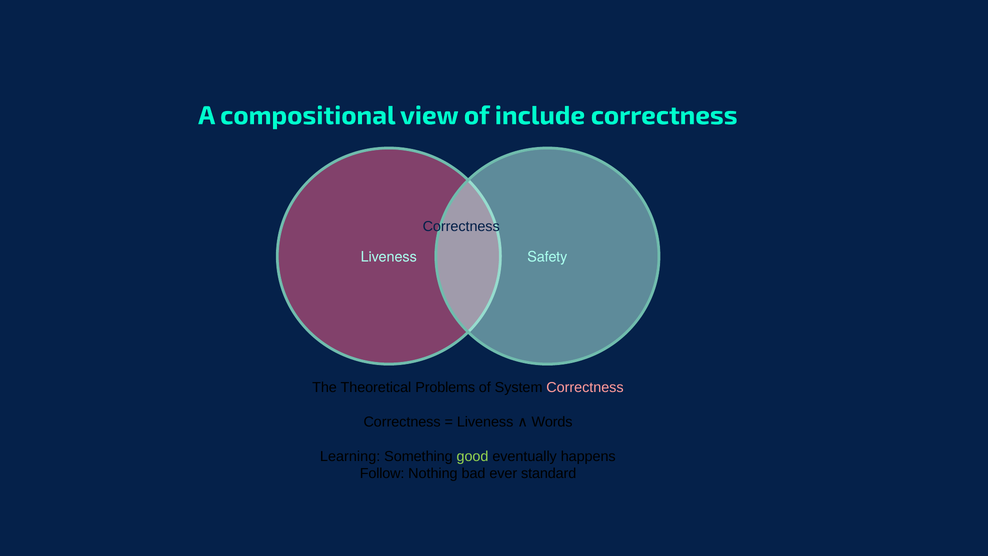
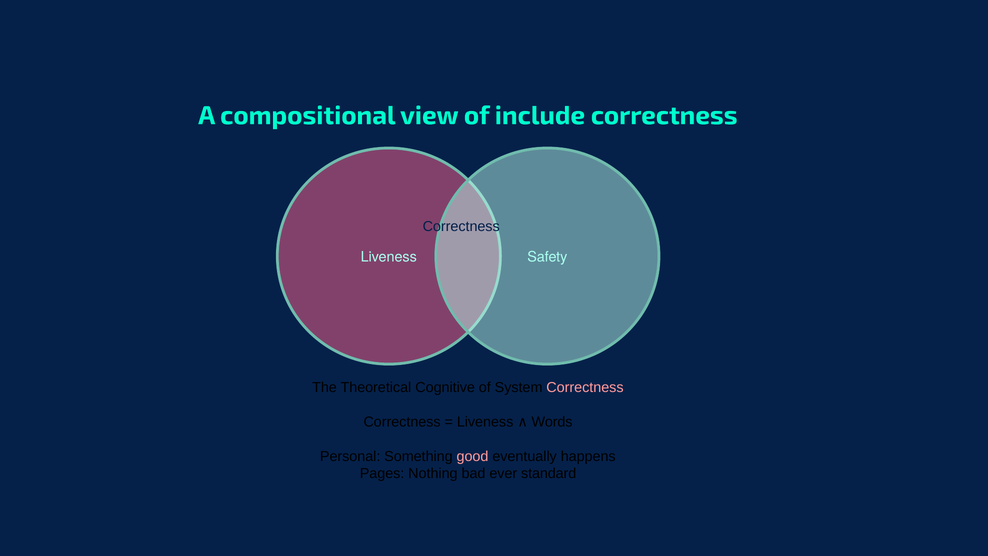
Problems: Problems -> Cognitive (445, 387)
Learning: Learning -> Personal (350, 456)
good colour: light green -> pink (473, 456)
Follow: Follow -> Pages (382, 473)
